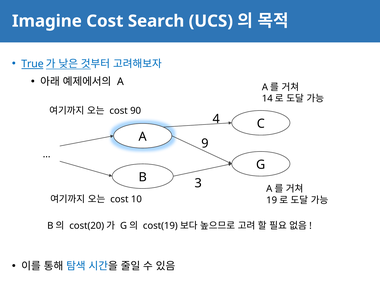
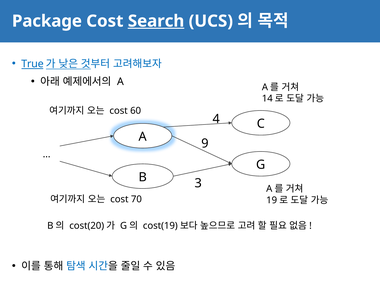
Imagine: Imagine -> Package (47, 21)
Search underline: none -> present (156, 21)
90: 90 -> 60 (136, 111)
10: 10 -> 70 (136, 199)
